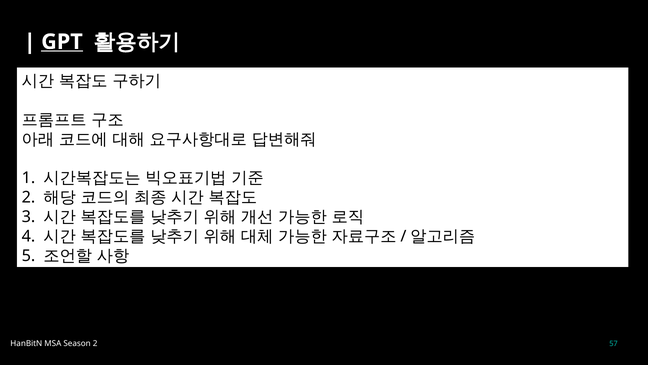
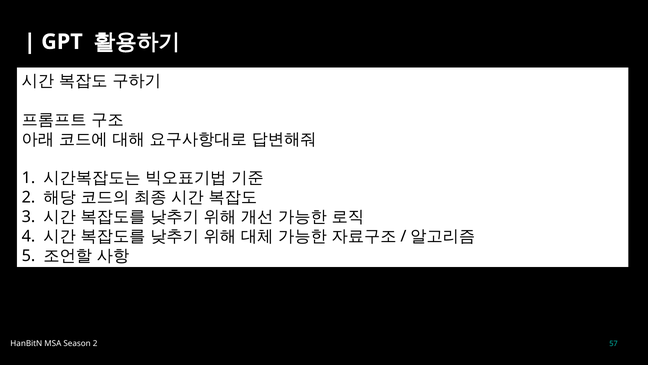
GPT underline: present -> none (62, 42)
